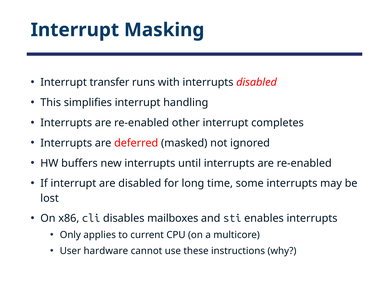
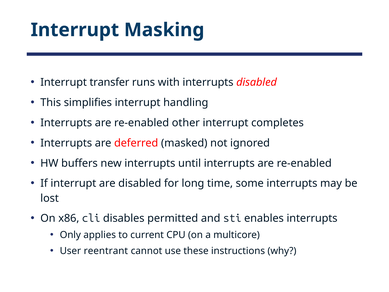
mailboxes: mailboxes -> permitted (173, 218)
hardware: hardware -> reentrant (106, 251)
